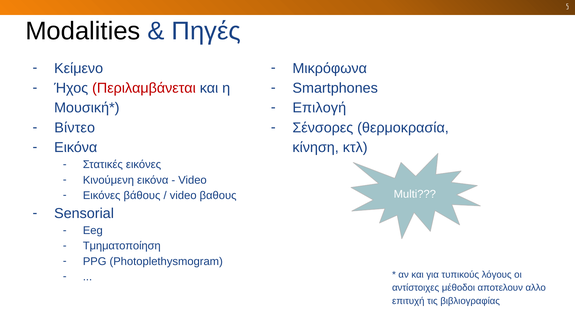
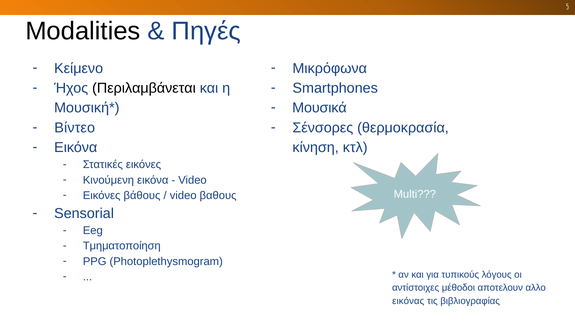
Περιλαμβάνεται colour: red -> black (144, 88)
Επιλογή: Επιλογή -> Μουσικά (319, 108)
επιτυχή: επιτυχή -> εικόνας (408, 301)
